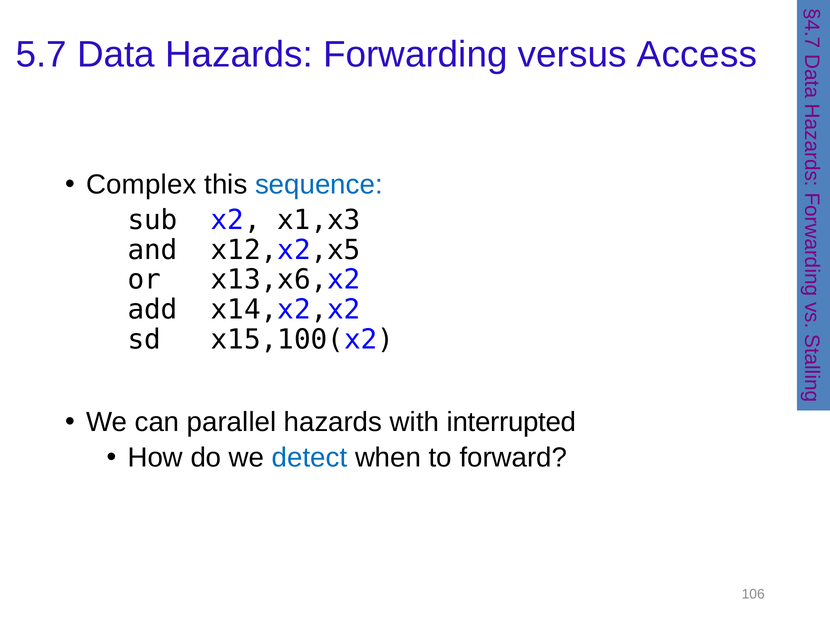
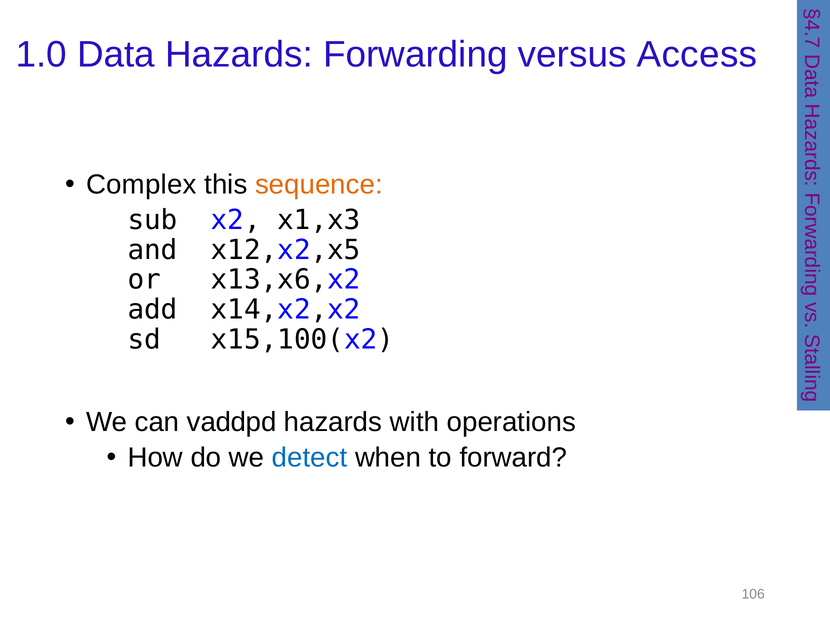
5.7: 5.7 -> 1.0 (41, 55)
sequence colour: blue -> orange (319, 185)
parallel: parallel -> vaddpd (232, 423)
interrupted: interrupted -> operations (511, 423)
